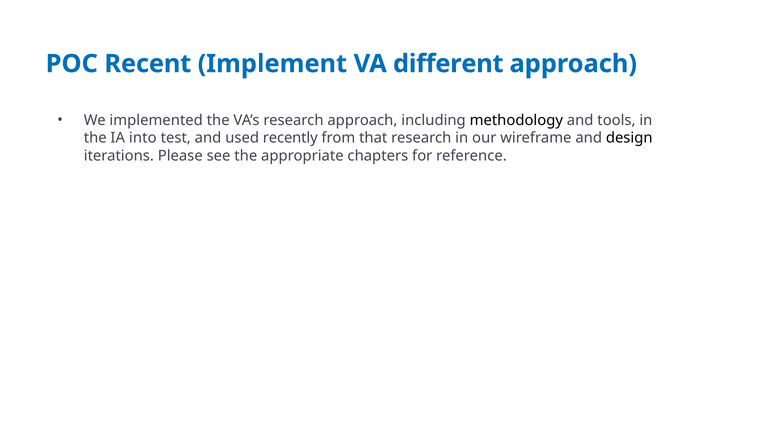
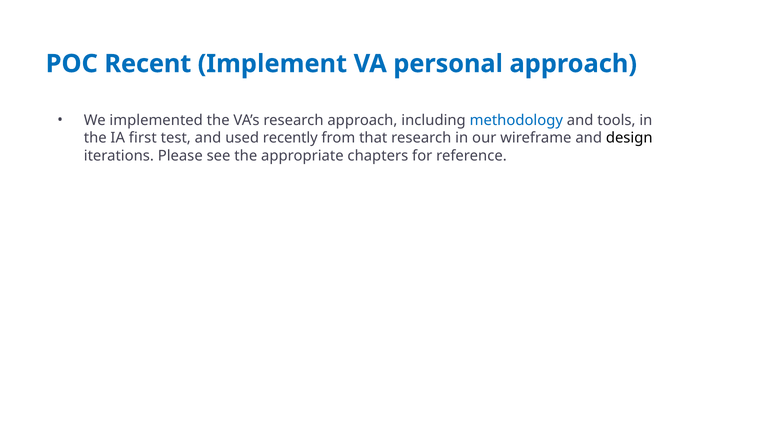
different: different -> personal (448, 64)
methodology colour: black -> blue (516, 120)
into: into -> first (143, 138)
